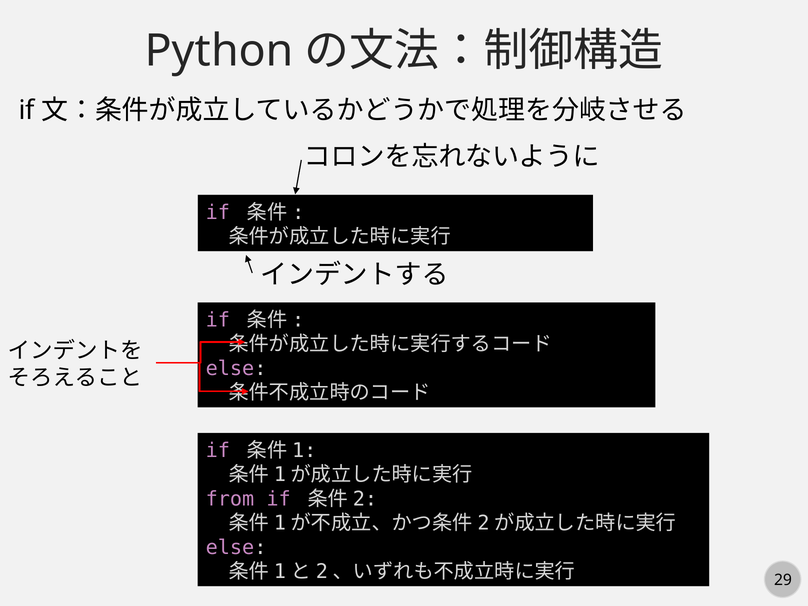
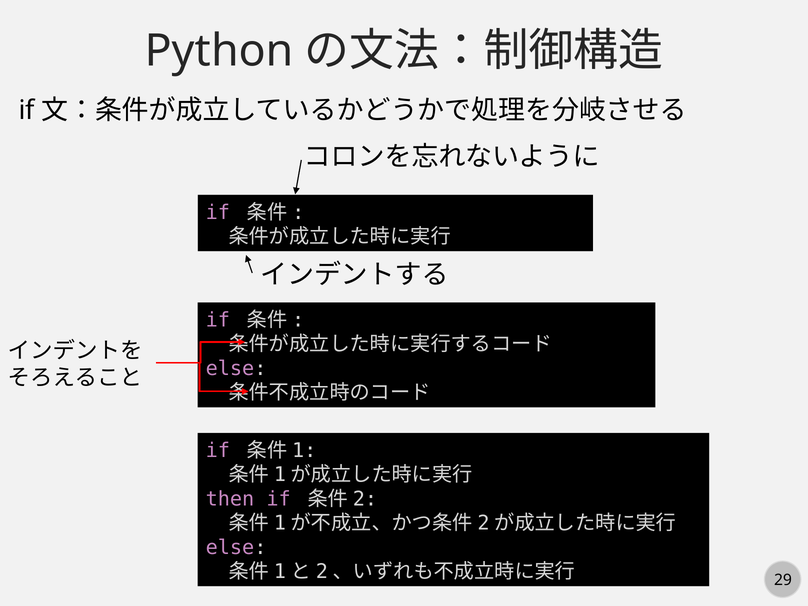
from: from -> then (230, 499)
